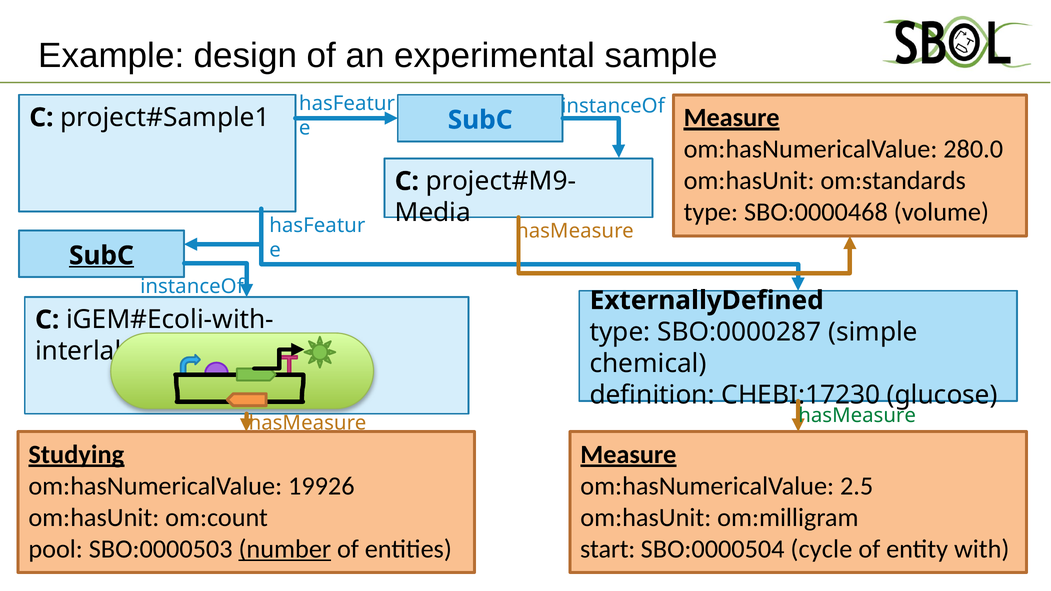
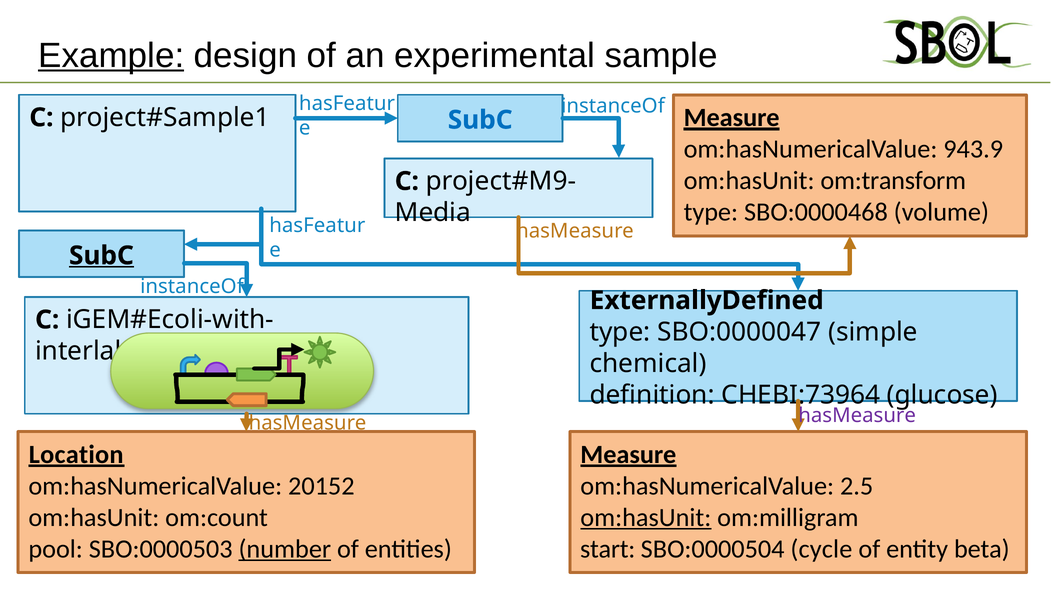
Example underline: none -> present (111, 56)
280.0: 280.0 -> 943.9 (973, 149)
om:standards: om:standards -> om:transform (893, 181)
SBO:0000287: SBO:0000287 -> SBO:0000047 (739, 332)
CHEBI:17230: CHEBI:17230 -> CHEBI:73964 (801, 395)
hasMeasure colour: green -> purple (857, 416)
Studying: Studying -> Location (76, 455)
19926: 19926 -> 20152 (321, 486)
om:hasUnit underline: none -> present (646, 518)
with: with -> beta (982, 549)
